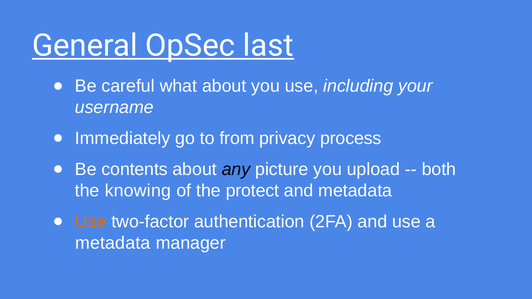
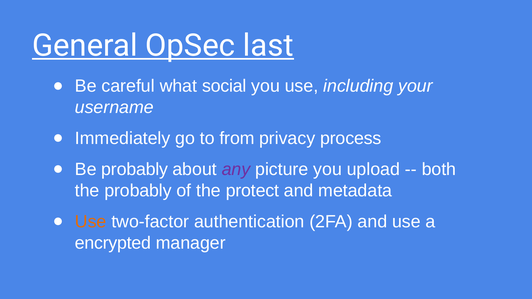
what about: about -> social (224, 86)
Be contents: contents -> probably (135, 170)
any colour: black -> purple (236, 170)
the knowing: knowing -> probably (138, 191)
metadata: metadata -> encrypted (113, 243)
